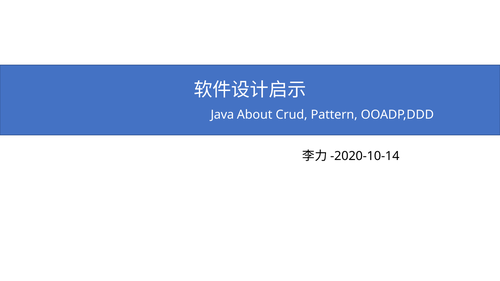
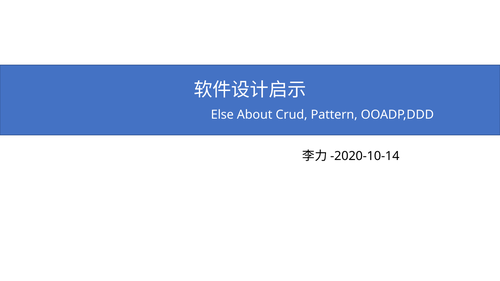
Java: Java -> Else (222, 115)
